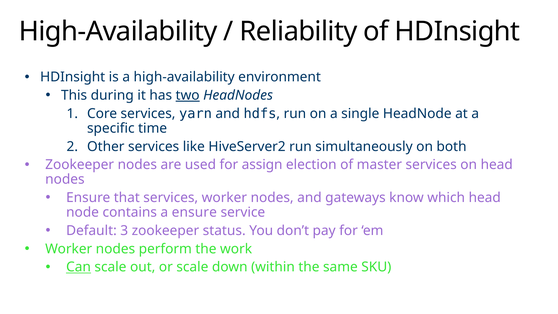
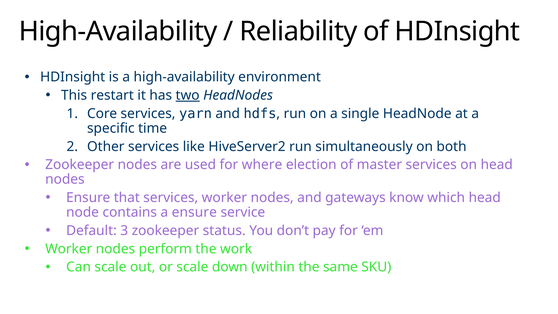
during: during -> restart (112, 95)
assign: assign -> where (262, 165)
Can underline: present -> none (79, 267)
